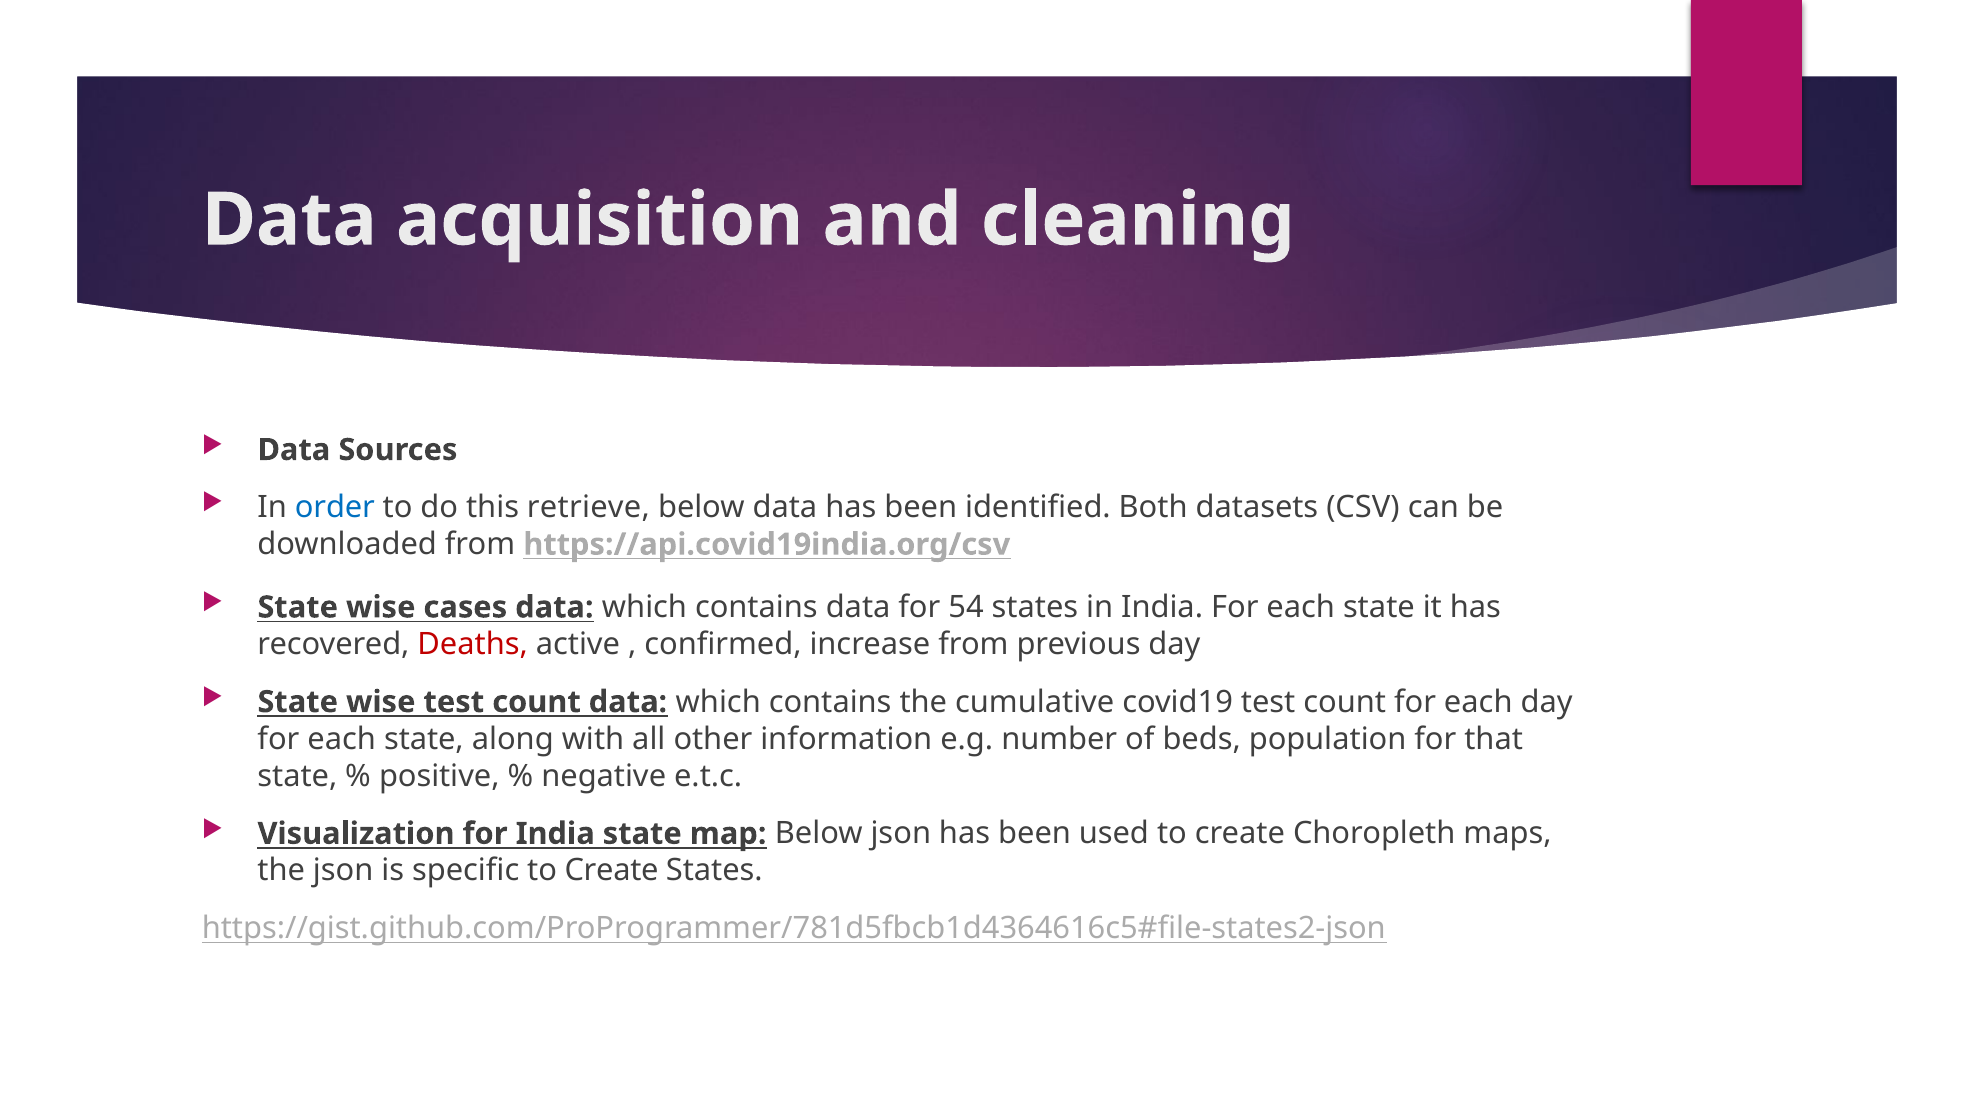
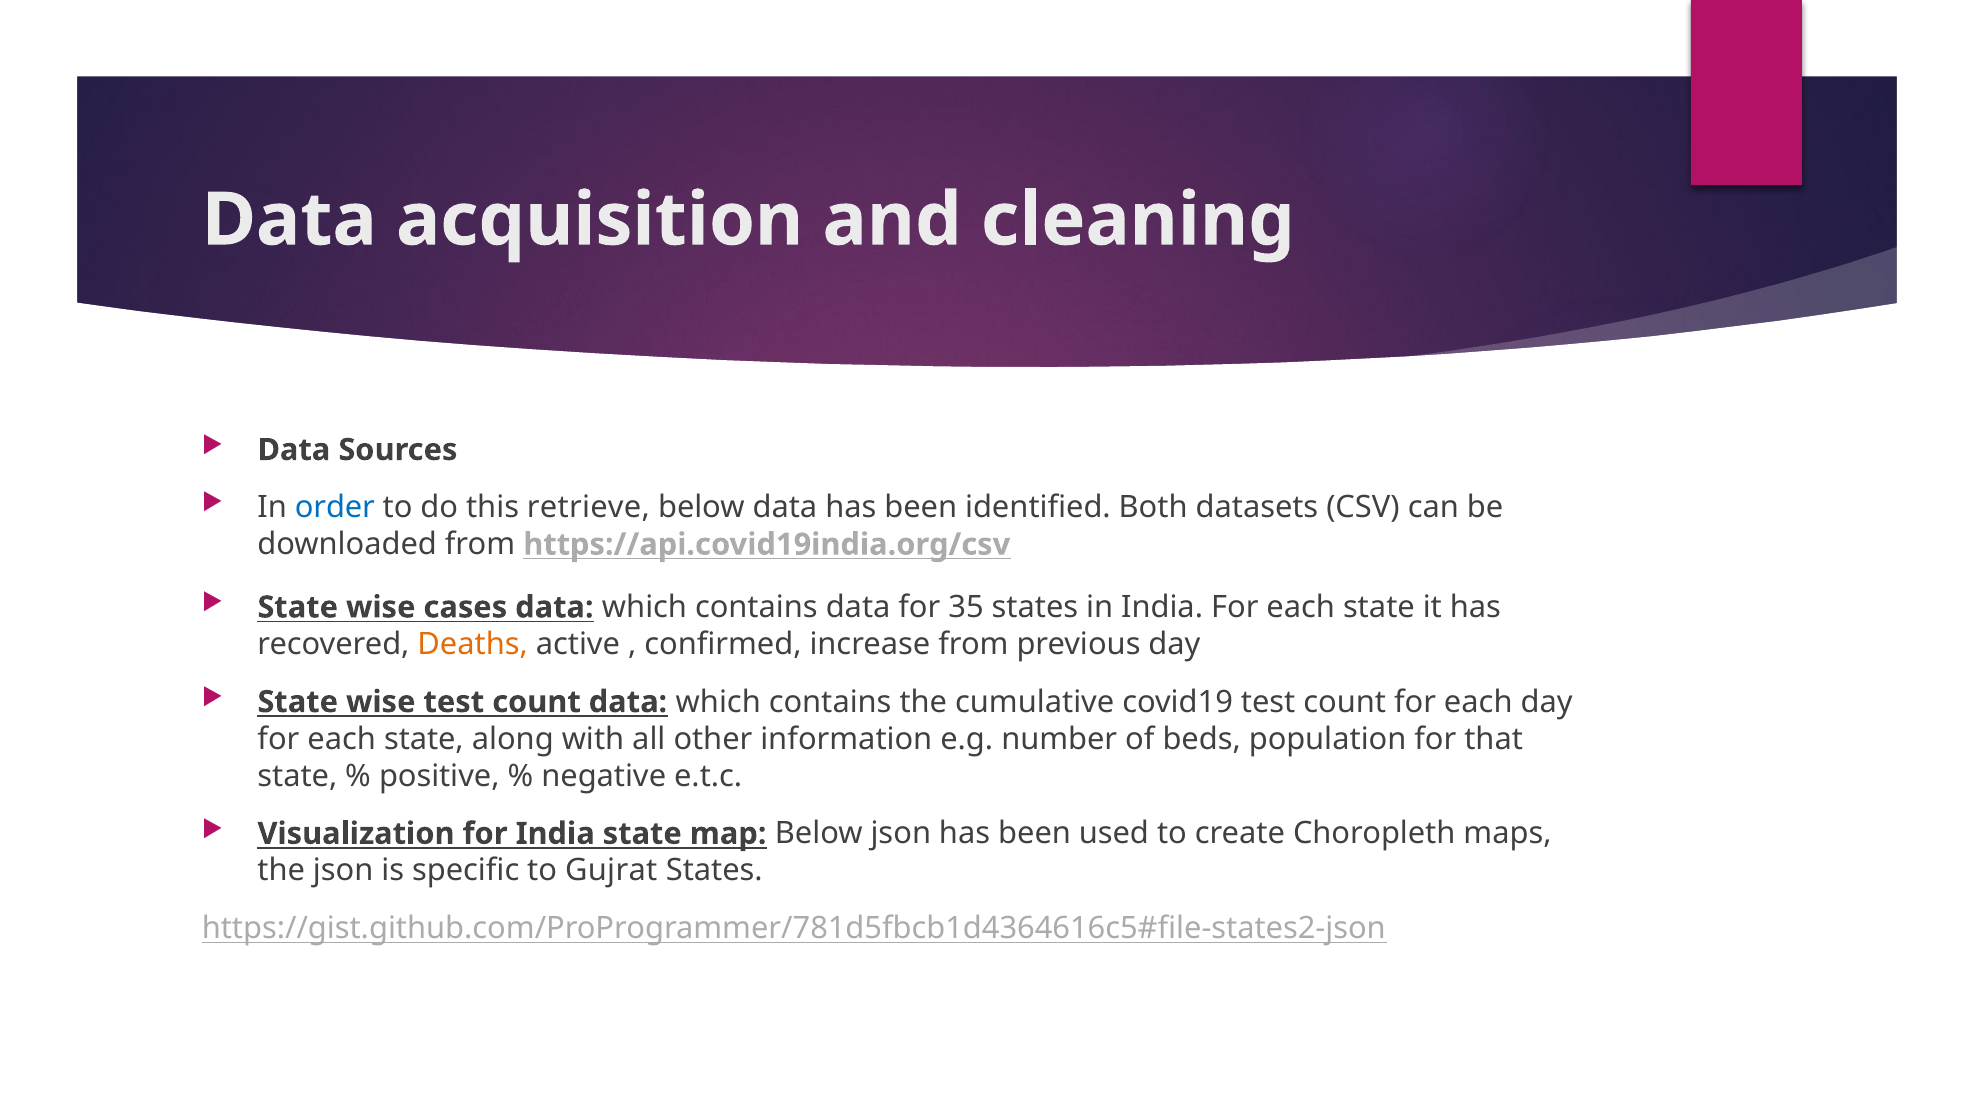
54: 54 -> 35 (966, 607)
Deaths colour: red -> orange (473, 644)
specific to Create: Create -> Gujrat (611, 871)
